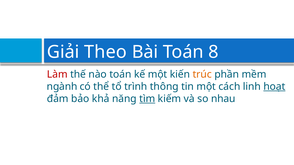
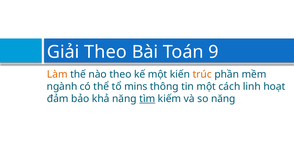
8: 8 -> 9 (213, 52)
Làm colour: red -> orange (57, 74)
nào toán: toán -> theo (120, 74)
trình: trình -> mins (136, 87)
hoạt underline: present -> none (274, 87)
so nhau: nhau -> năng (223, 99)
